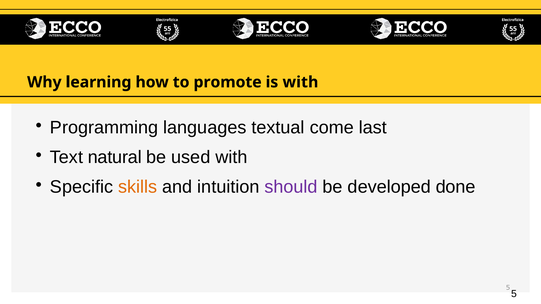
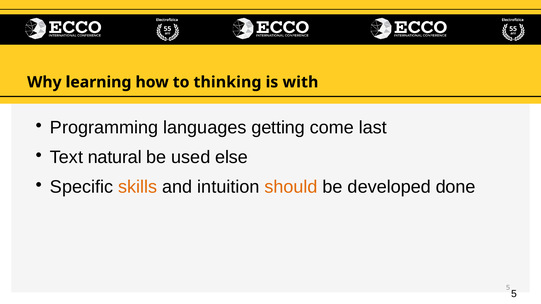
promote: promote -> thinking (227, 82)
textual: textual -> getting (278, 128)
used with: with -> else (232, 157)
should colour: purple -> orange (291, 187)
